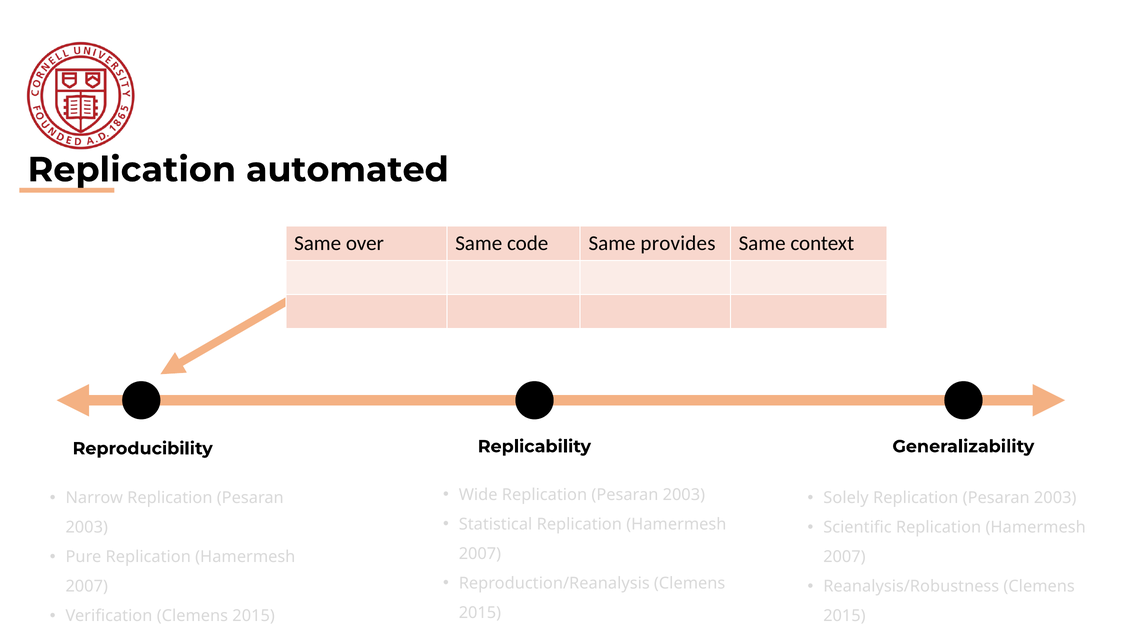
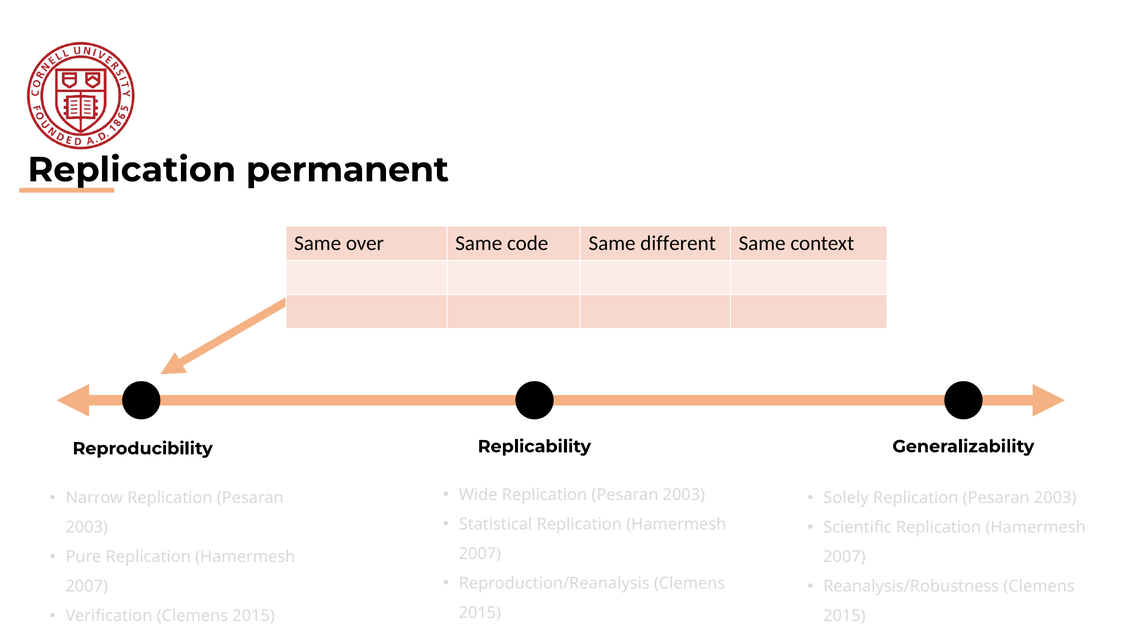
automated: automated -> permanent (347, 170)
provides: provides -> different (678, 243)
